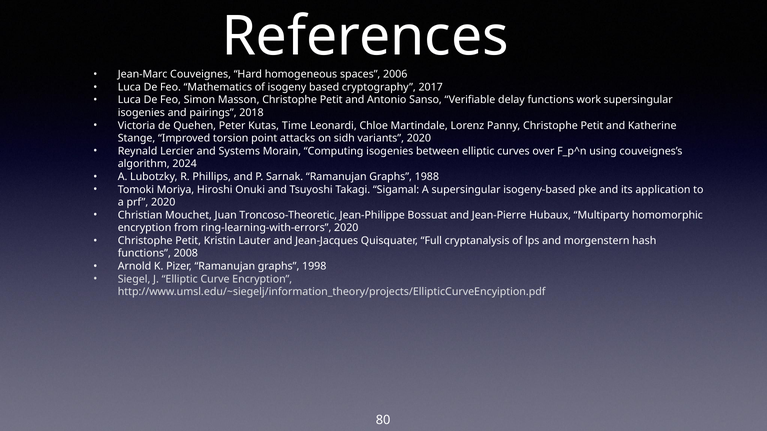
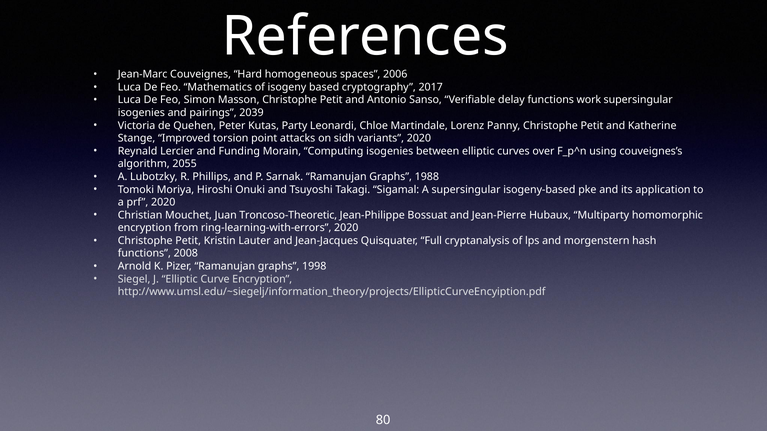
2018: 2018 -> 2039 (252, 113)
Time: Time -> Party (295, 126)
Systems: Systems -> Funding (239, 151)
2024: 2024 -> 2055 (185, 164)
